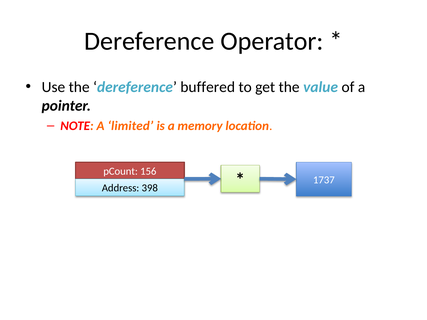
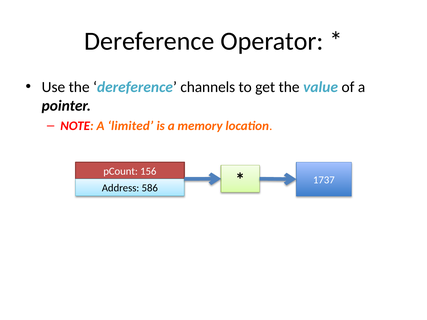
buffered: buffered -> channels (208, 87)
398: 398 -> 586 (150, 188)
